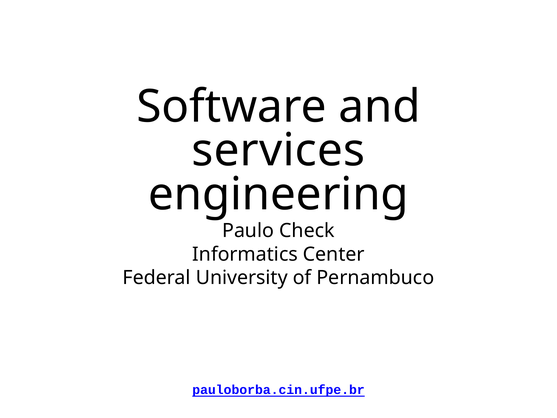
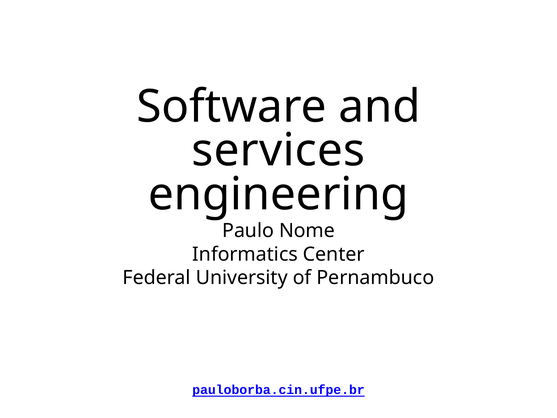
Check: Check -> Nome (307, 231)
